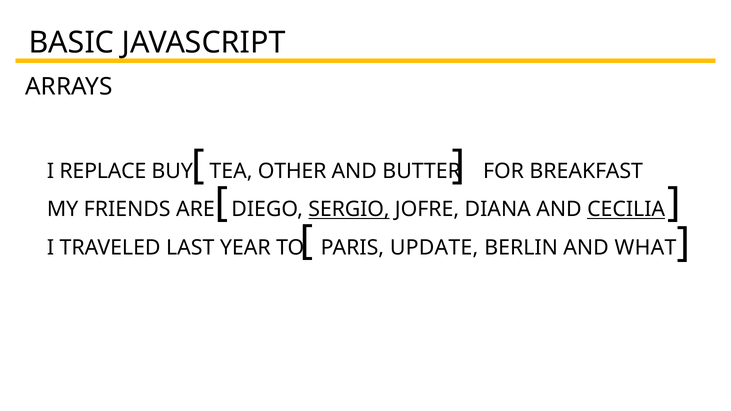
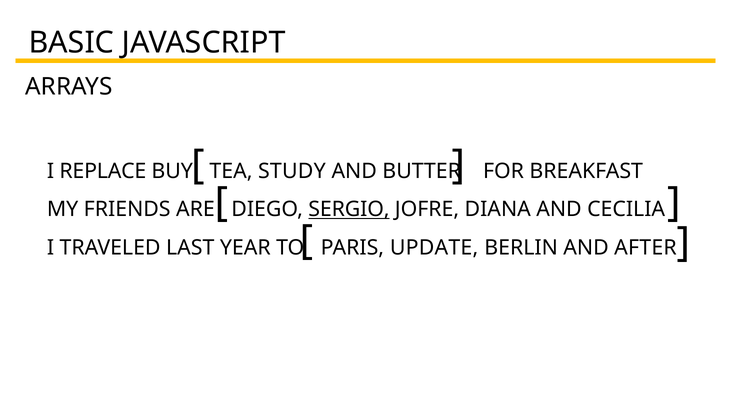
OTHER: OTHER -> STUDY (292, 171)
CECILIA underline: present -> none (626, 210)
WHAT: WHAT -> AFTER (646, 248)
